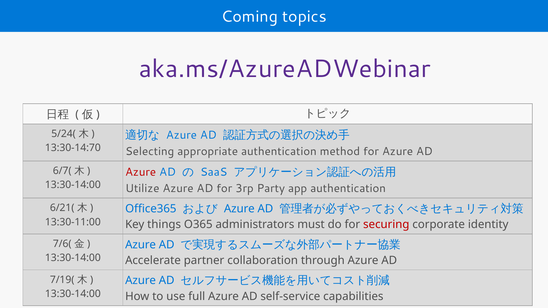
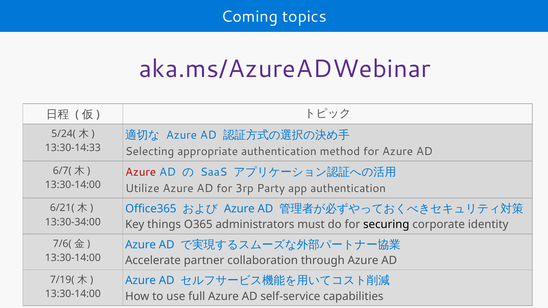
13:30-14:70: 13:30-14:70 -> 13:30-14:33 (73, 148)
13:30-11:00: 13:30-11:00 -> 13:30-34:00 (73, 222)
securing colour: red -> black (386, 225)
